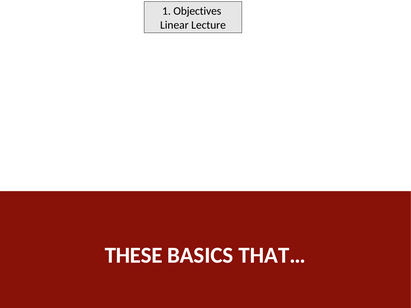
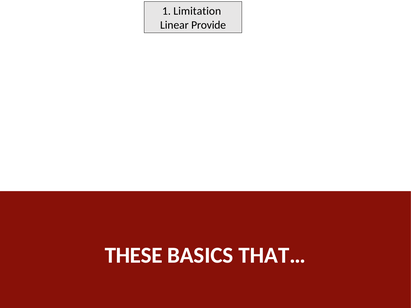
Objectives: Objectives -> Limitation (197, 11)
Lecture: Lecture -> Provide (209, 25)
